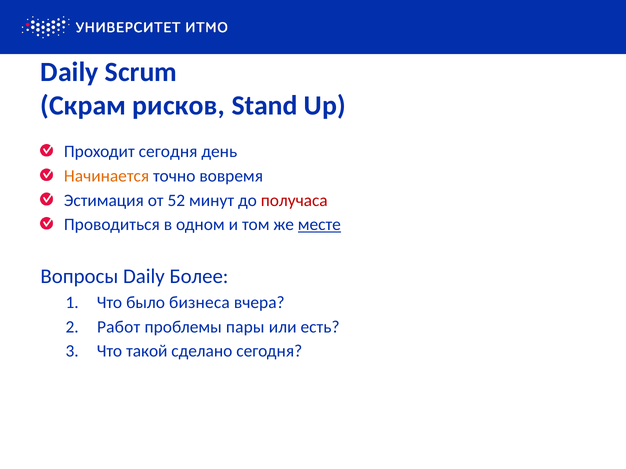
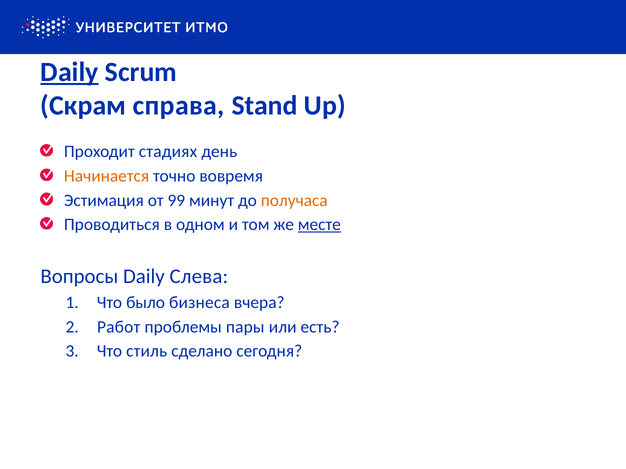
Daily underline: none -> present (70, 72)
рисков: рисков -> справа (179, 106)
Проходит сегодня: сегодня -> стадиях (168, 152)
52: 52 -> 99 (176, 200)
получаса colour: red -> orange (294, 200)
Более: Более -> Слева (199, 277)
такой: такой -> стиль (147, 352)
